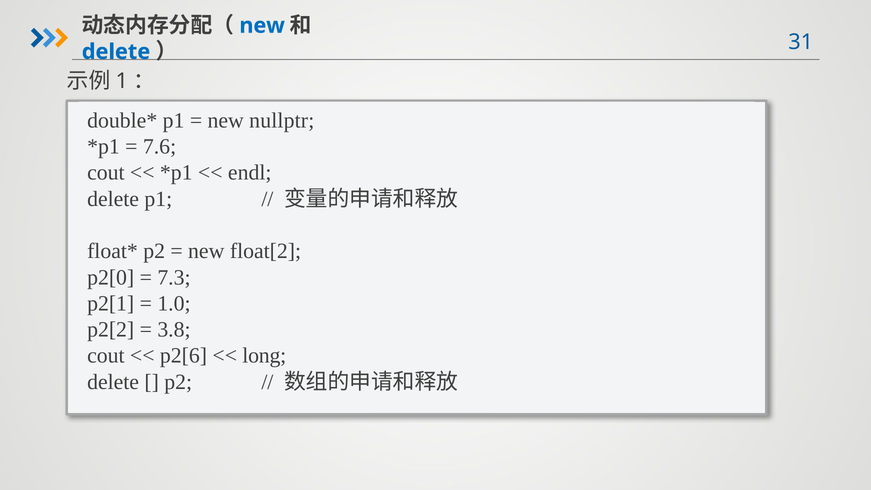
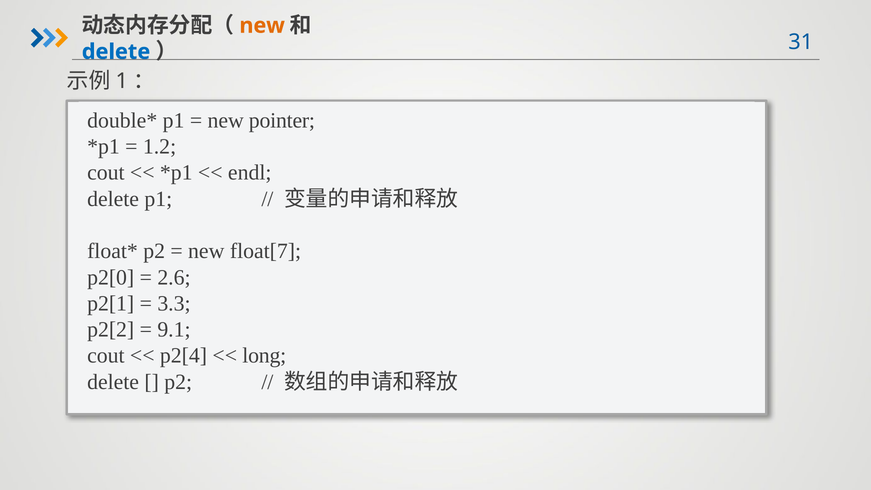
new colour: blue -> orange (262, 26)
nullptr: nullptr -> pointer (282, 121)
7.6: 7.6 -> 1.2 (160, 147)
float[2: float[2 -> float[7 (266, 251)
7.3: 7.3 -> 2.6 (174, 277)
1.0: 1.0 -> 3.3 (174, 303)
3.8: 3.8 -> 9.1 (174, 330)
p2[6: p2[6 -> p2[4 (184, 356)
